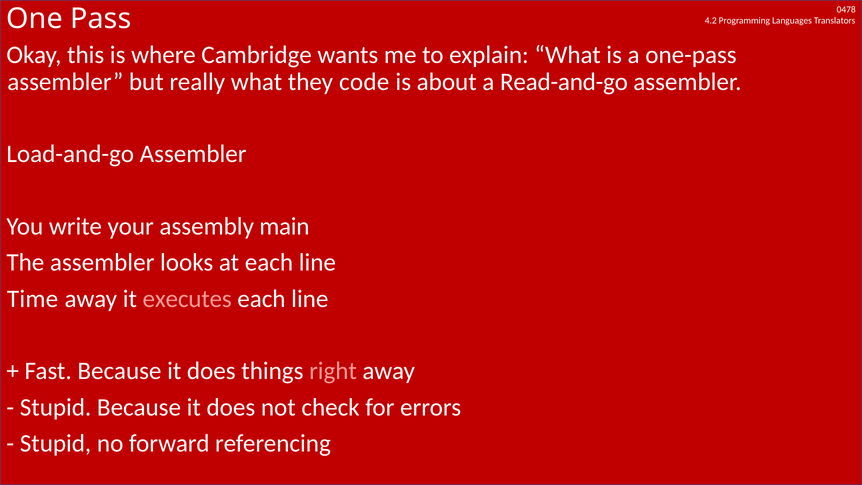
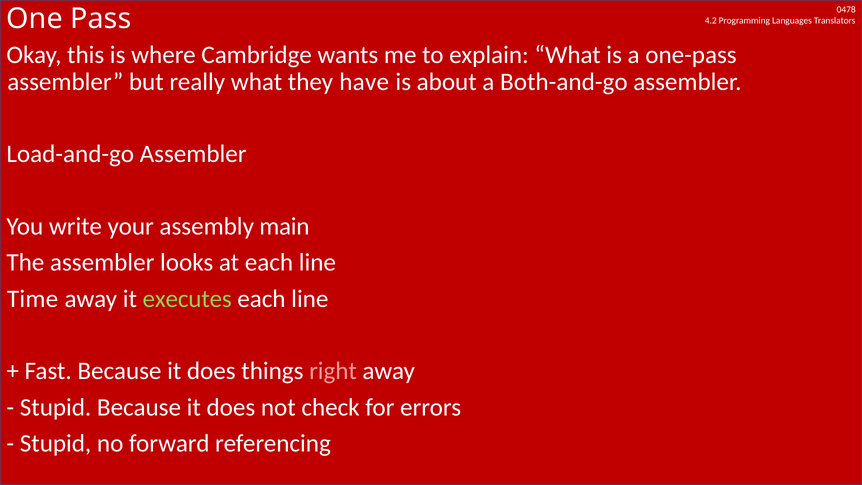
code: code -> have (364, 82)
Read-and-go: Read-and-go -> Both-and-go (564, 82)
executes colour: pink -> light green (187, 299)
